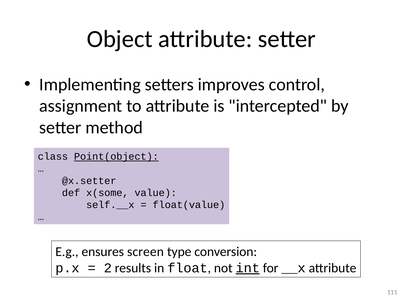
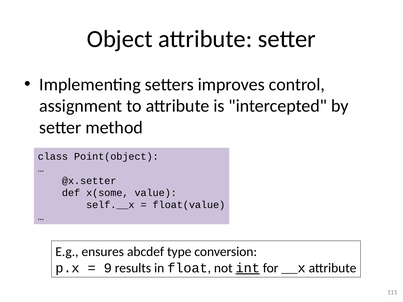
Point(object underline: present -> none (116, 157)
screen: screen -> abcdef (146, 252)
2: 2 -> 9 (108, 268)
